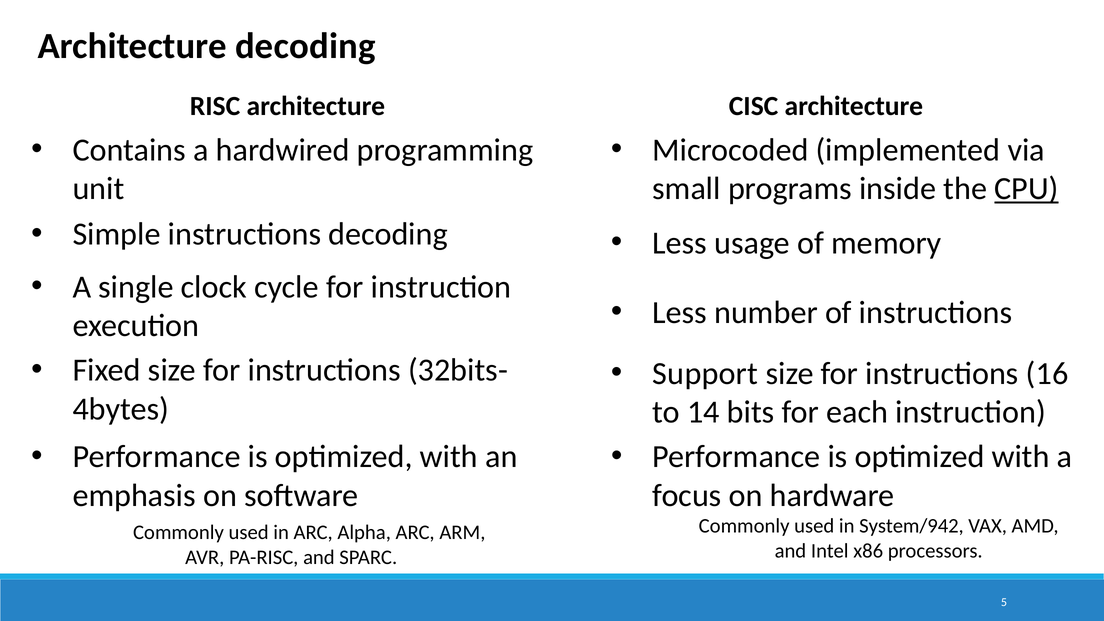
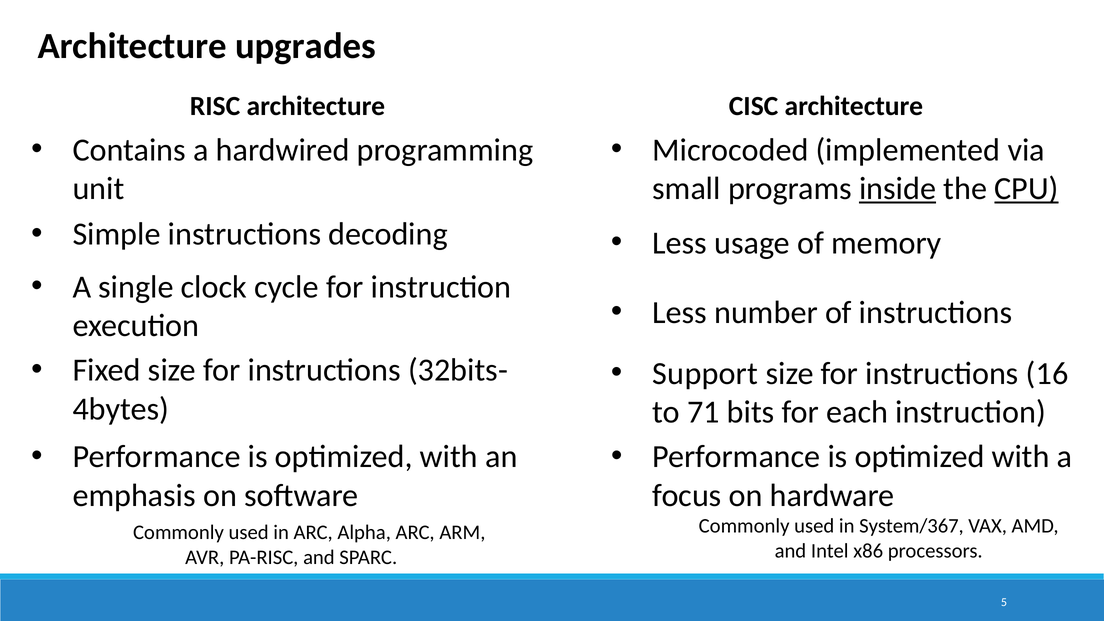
Architecture decoding: decoding -> upgrades (306, 46)
inside underline: none -> present (898, 189)
14: 14 -> 71 (703, 412)
System/942: System/942 -> System/367 (911, 526)
